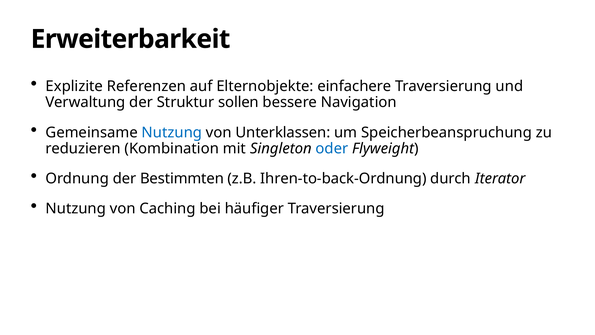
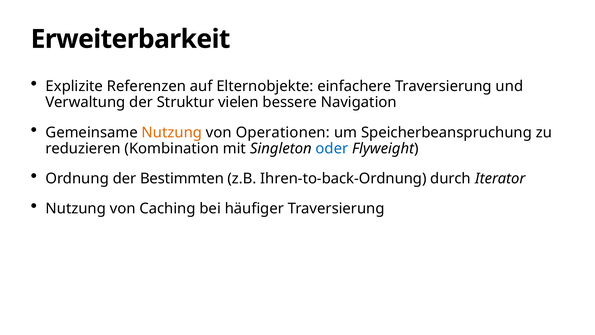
sollen: sollen -> vielen (238, 102)
Nutzung colour: blue -> orange (172, 132)
Unterklassen: Unterklassen -> Operationen (283, 132)
